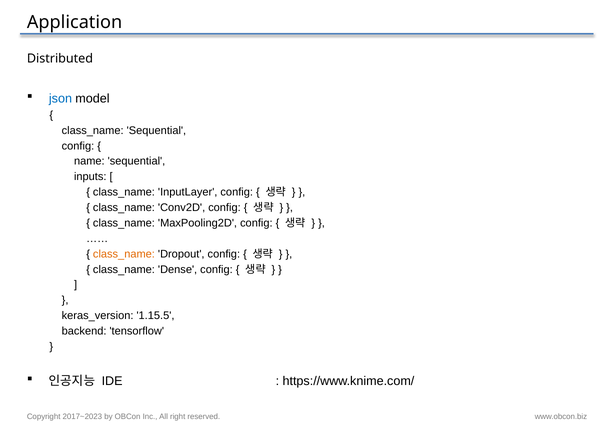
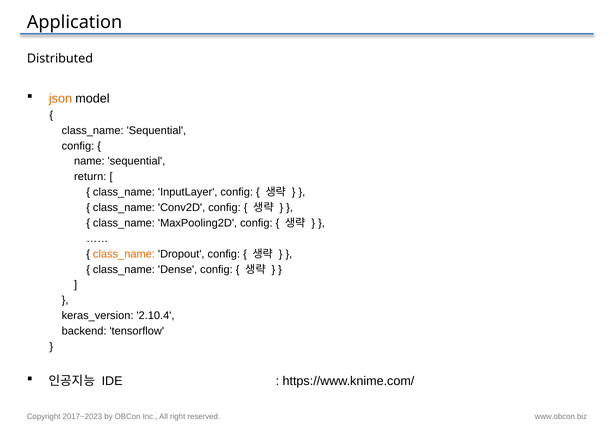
json colour: blue -> orange (60, 99)
inputs: inputs -> return (90, 177)
1.15.5: 1.15.5 -> 2.10.4 (155, 316)
